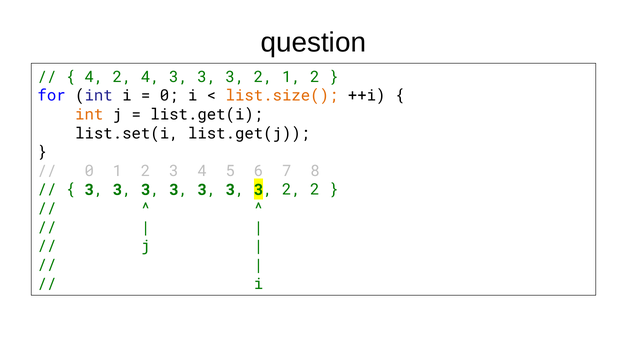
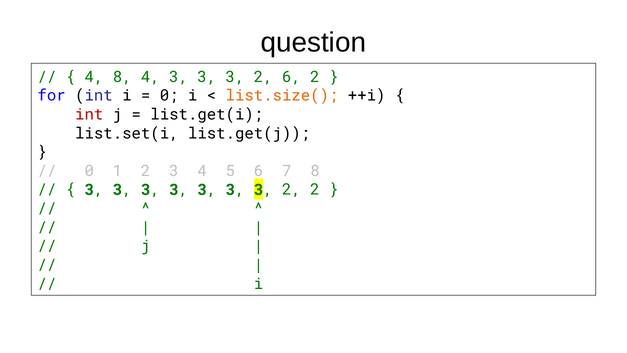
4 2: 2 -> 8 (122, 77)
2 1: 1 -> 6 (291, 77)
int colour: orange -> red (89, 114)
